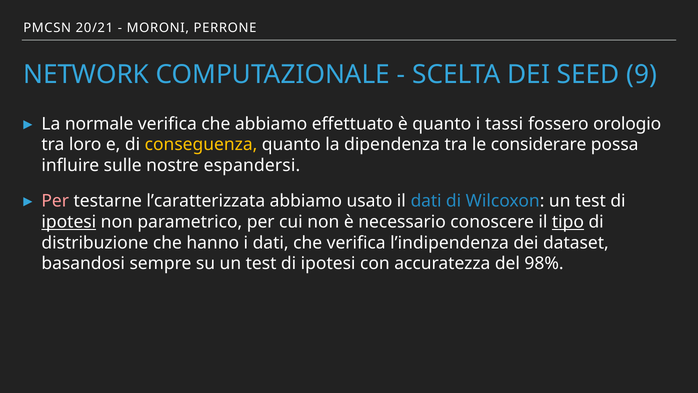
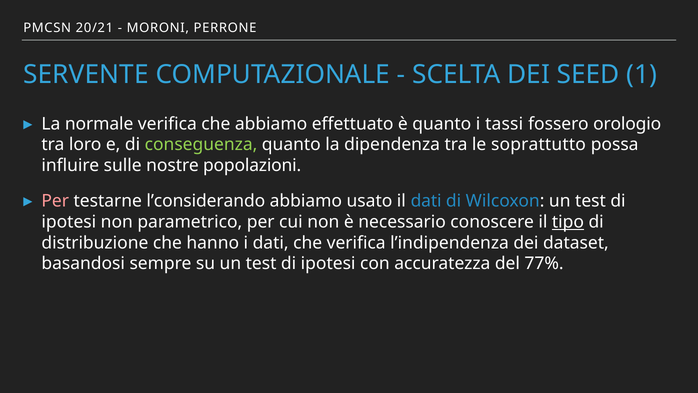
NETWORK: NETWORK -> SERVENTE (86, 75)
9: 9 -> 1 (642, 75)
conseguenza colour: yellow -> light green (201, 145)
considerare: considerare -> soprattutto (538, 145)
espandersi: espandersi -> popolazioni (252, 166)
l’caratterizzata: l’caratterizzata -> l’considerando (206, 201)
ipotesi underline: present -> none (69, 222)
98%: 98% -> 77% (544, 263)
